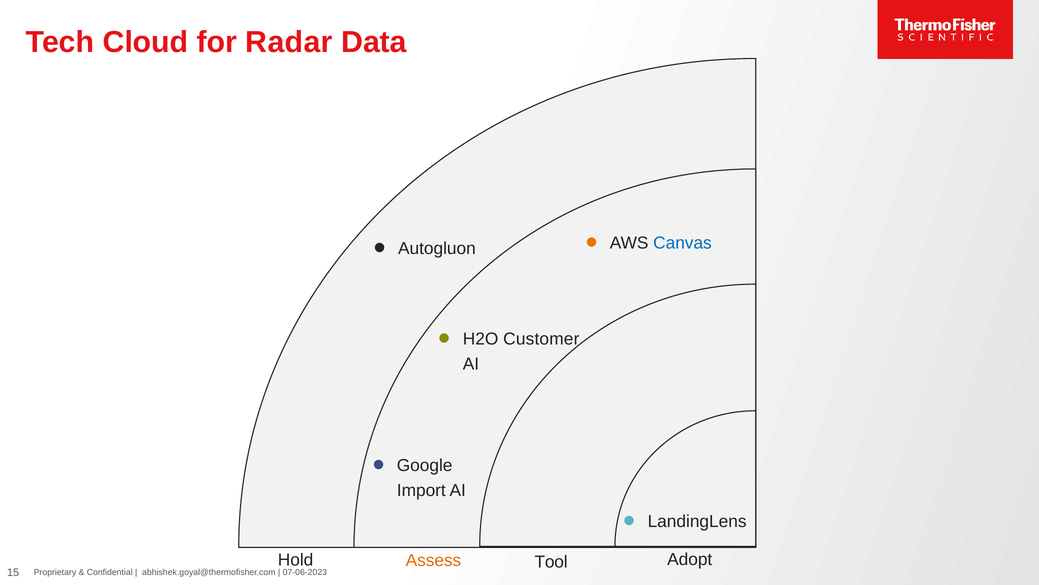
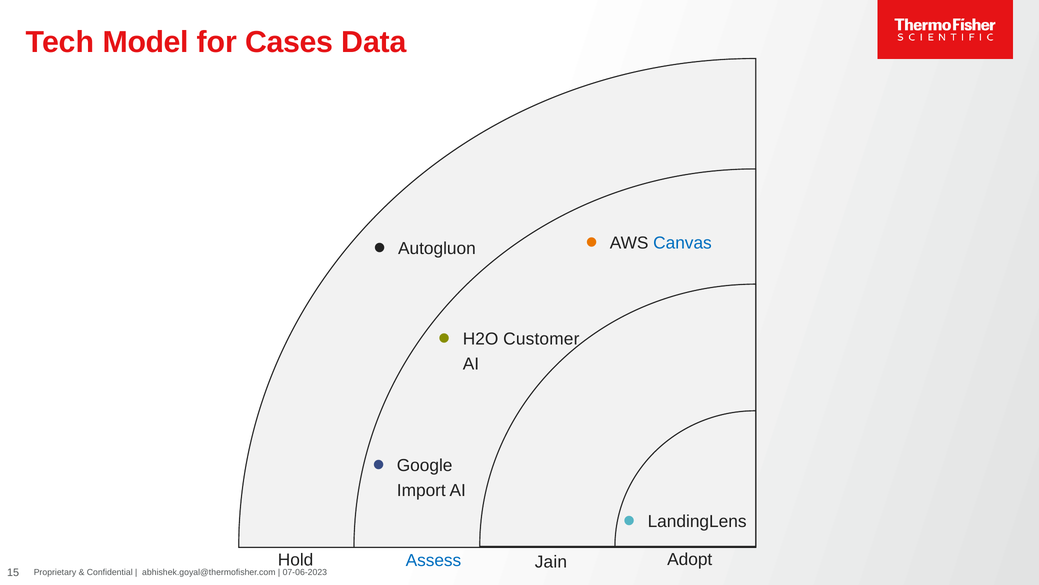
Cloud: Cloud -> Model (146, 42)
Radar: Radar -> Cases (289, 42)
Assess colour: orange -> blue (433, 560)
Tool: Tool -> Jain (551, 562)
